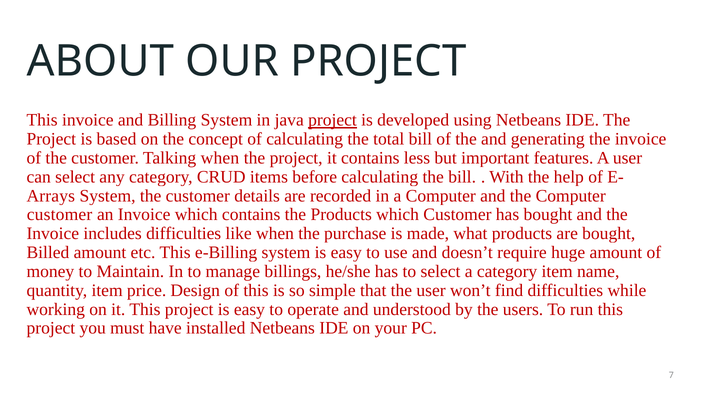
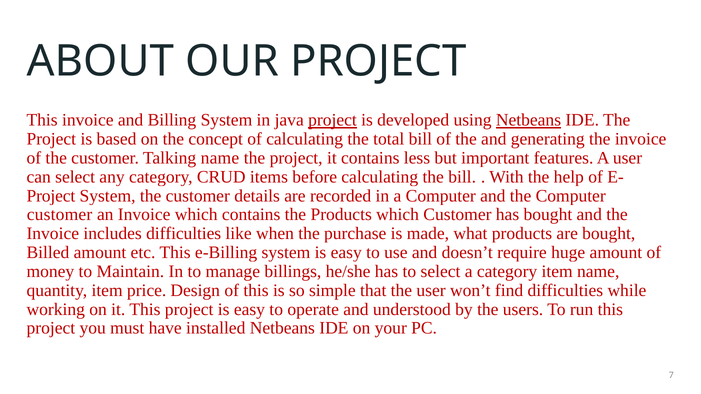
Netbeans underline: none -> present (528, 120)
Talking when: when -> name (220, 158)
Arrays: Arrays -> Project (51, 196)
